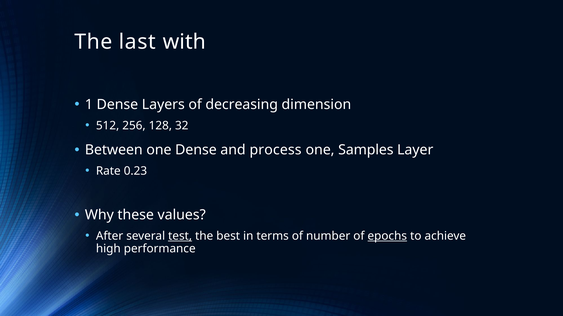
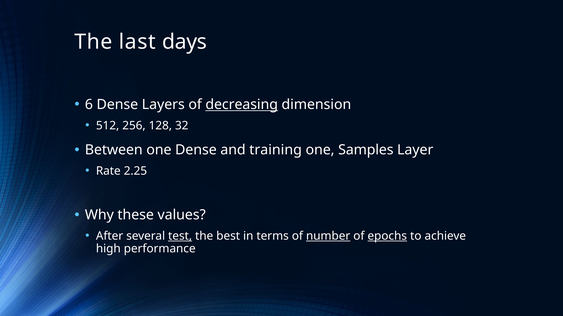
with: with -> days (185, 42)
1: 1 -> 6 (89, 105)
decreasing underline: none -> present (242, 105)
process: process -> training (276, 150)
0.23: 0.23 -> 2.25 (135, 171)
number underline: none -> present (328, 236)
